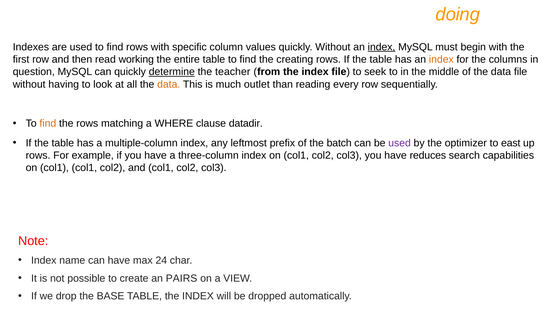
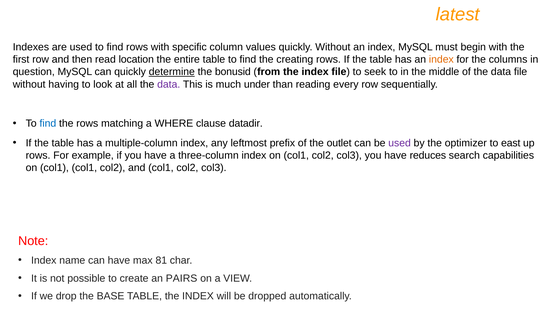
doing: doing -> latest (458, 14)
index underline: present -> none (382, 47)
working: working -> location (136, 59)
teacher: teacher -> bonusid (233, 72)
data colour: orange -> purple (169, 84)
outlet: outlet -> under (257, 84)
find colour: orange -> blue (48, 124)
batch: batch -> outlet (339, 143)
24: 24 -> 81 (161, 260)
